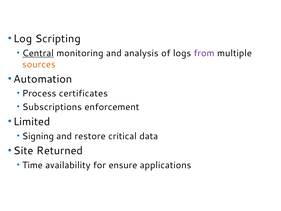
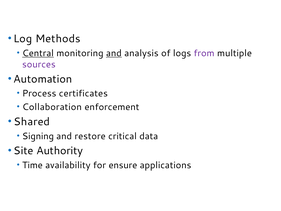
Scripting: Scripting -> Methods (58, 39)
and underline: none -> present (114, 53)
sources colour: orange -> purple (39, 64)
Subscriptions: Subscriptions -> Collaboration (52, 107)
Limited: Limited -> Shared (32, 122)
Returned: Returned -> Authority (60, 151)
